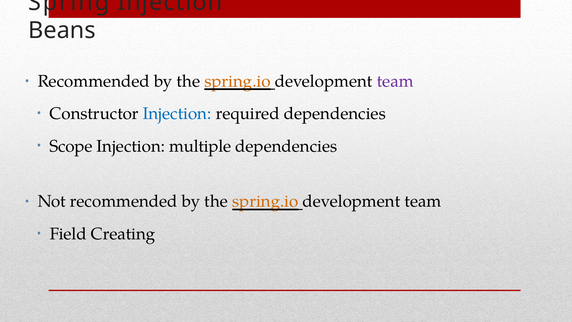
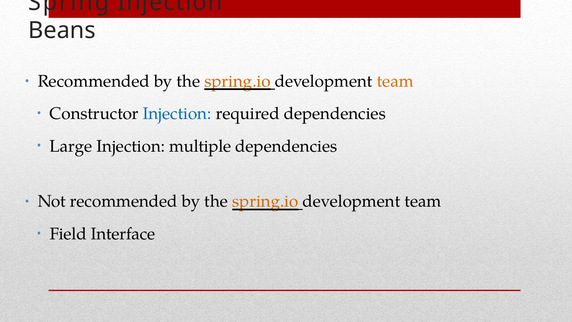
team colour: purple -> orange (395, 81)
Scope: Scope -> Large (71, 146)
Creating: Creating -> Interface (123, 234)
